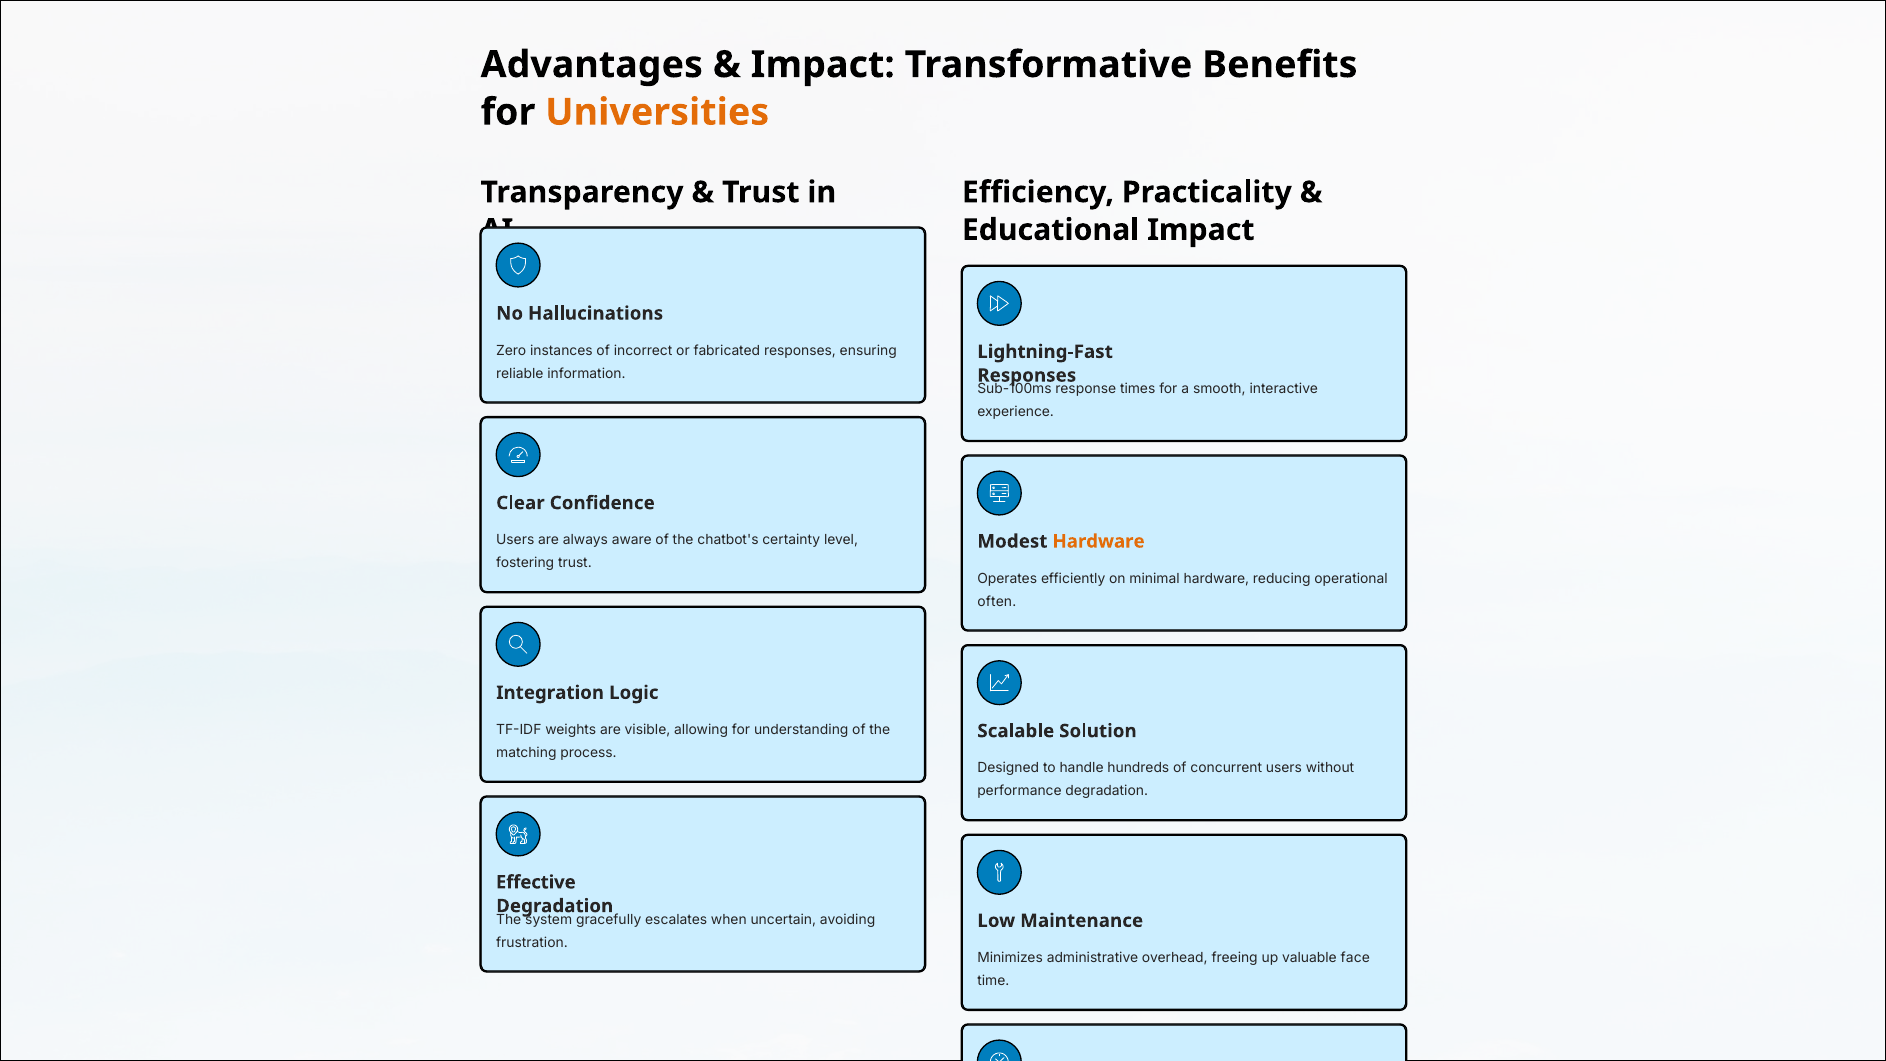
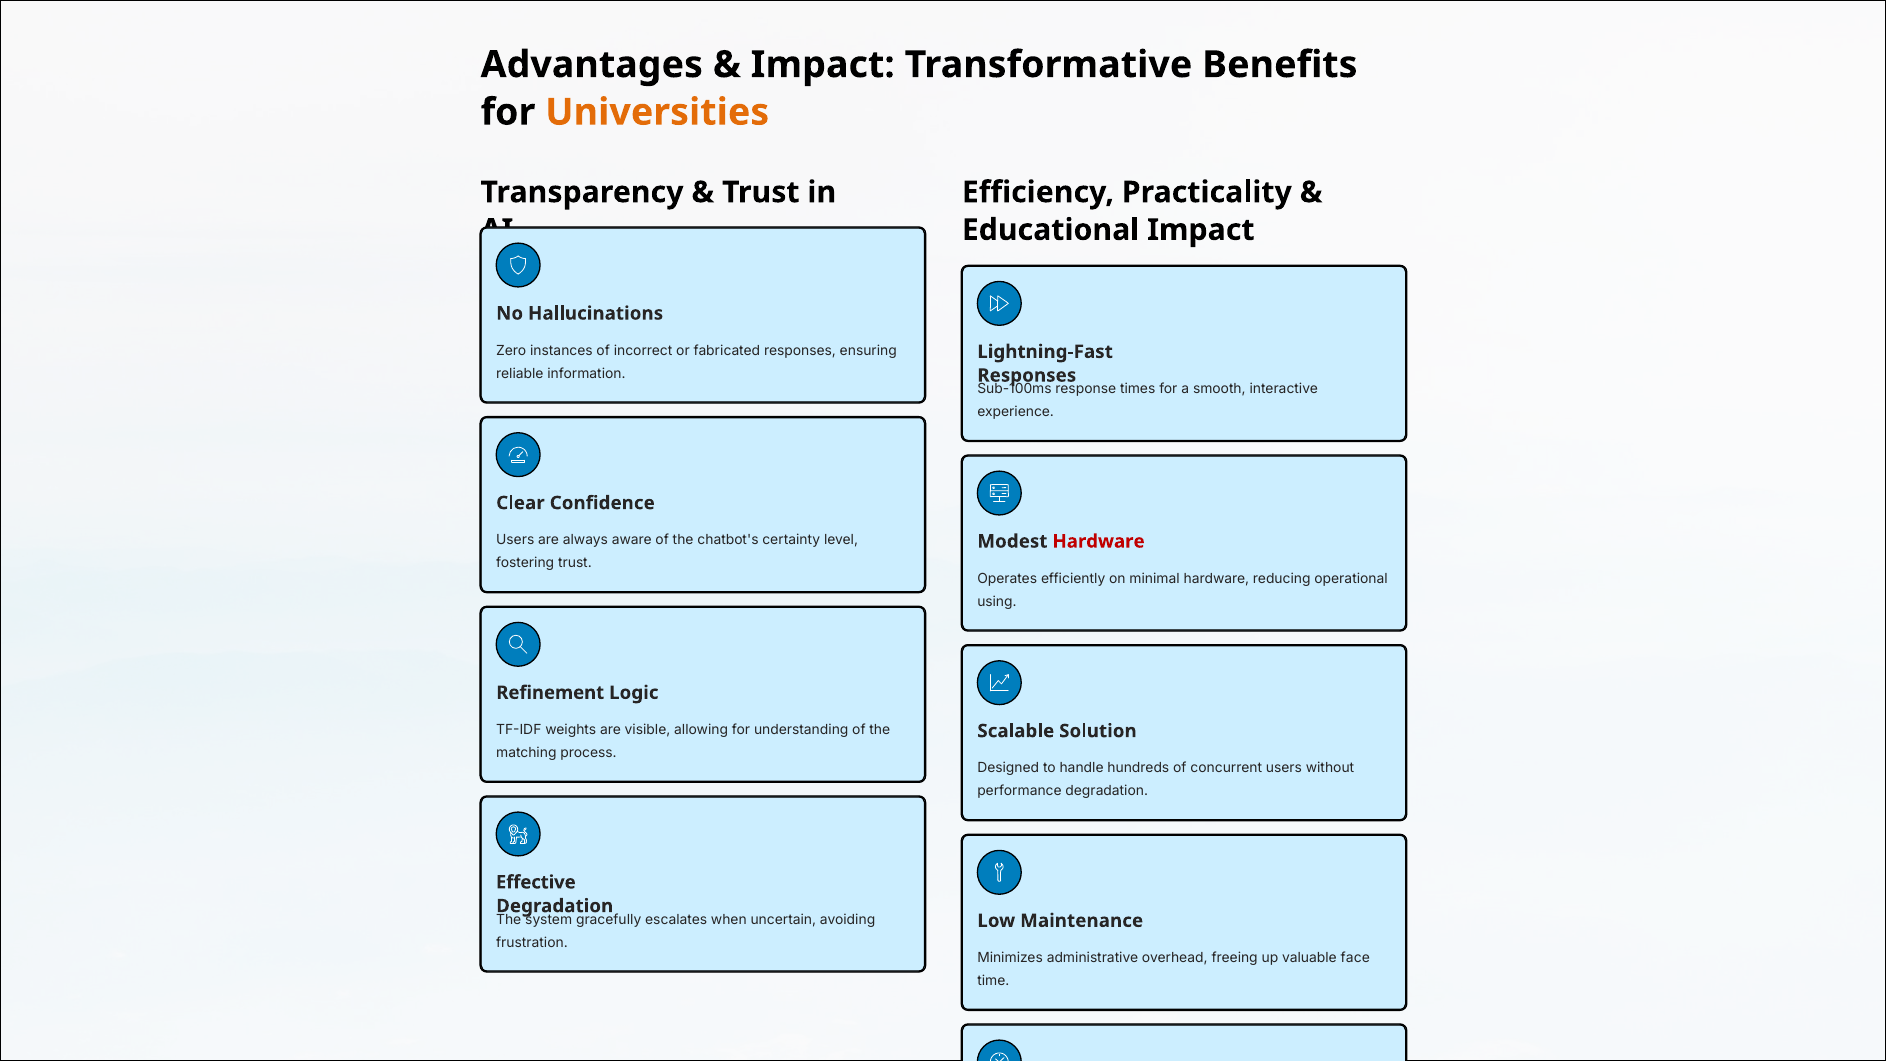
Hardware colour: orange -> red (1099, 541)
often: often -> using (997, 602)
Integration: Integration -> Refinement (550, 693)
